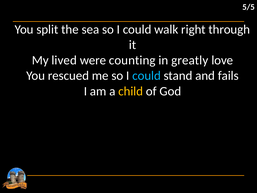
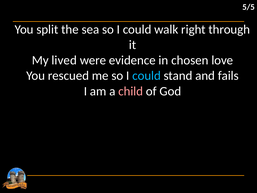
counting: counting -> evidence (132, 60)
greatly: greatly -> chosen (190, 60)
child colour: yellow -> pink (131, 91)
